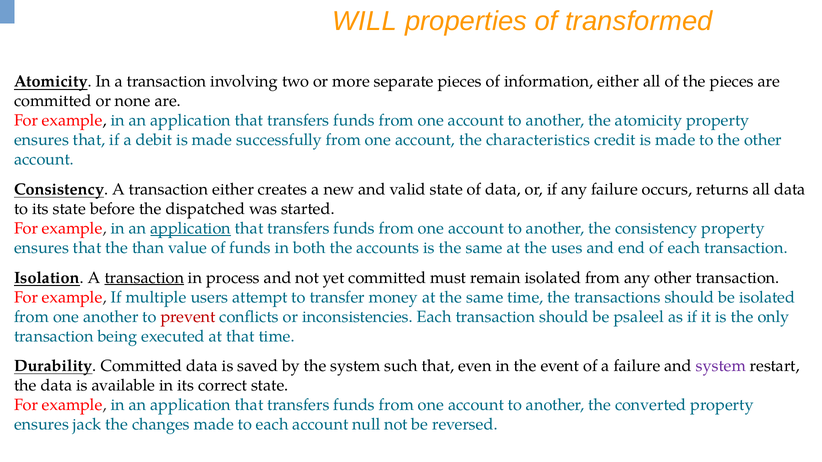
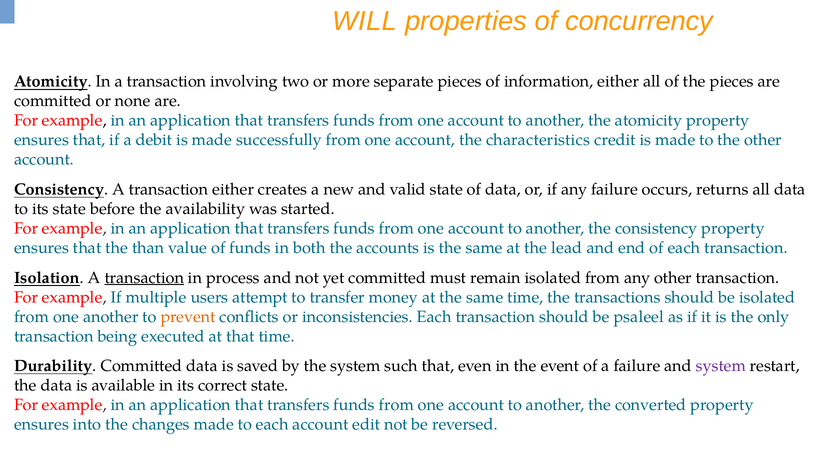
transformed: transformed -> concurrency (639, 21)
dispatched: dispatched -> availability (206, 209)
application underline: present -> none (191, 229)
uses: uses -> lead (567, 248)
prevent colour: red -> orange (188, 317)
jack: jack -> into (87, 425)
null: null -> edit (366, 425)
